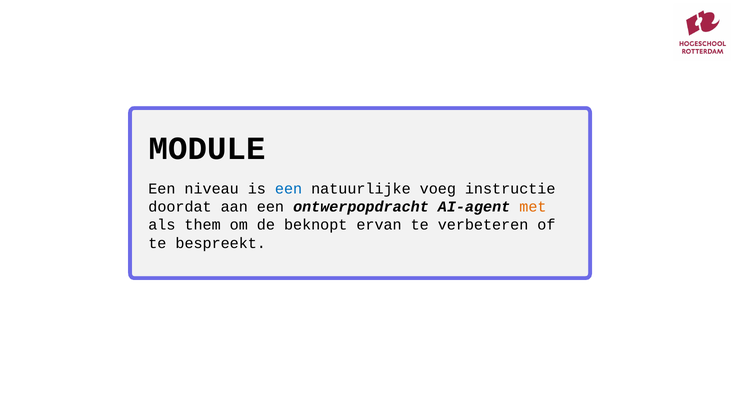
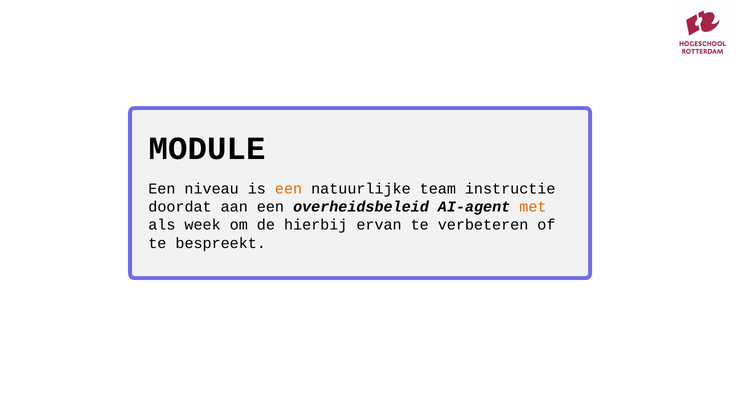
een colour: blue -> orange (289, 189)
voeg: voeg -> team (438, 189)
ontwerpopdracht: ontwerpopdracht -> overheidsbeleid (361, 207)
them: them -> week (203, 225)
beknopt: beknopt -> hierbij (316, 225)
